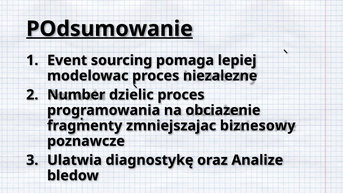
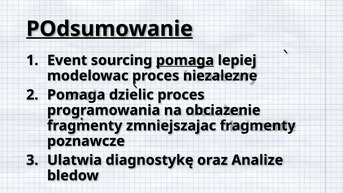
pomaga underline: none -> present (185, 60)
Number: Number -> Pomaga (76, 95)
zmniejszajac biznesowy: biznesowy -> fragmenty (258, 126)
